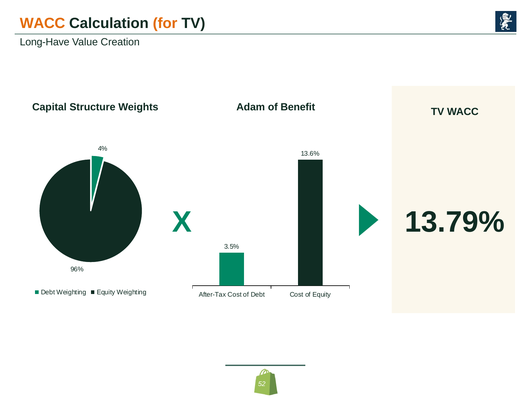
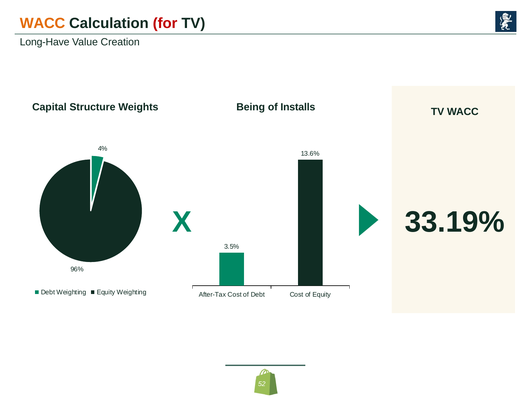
for colour: orange -> red (165, 23)
Adam: Adam -> Being (251, 107)
Benefit: Benefit -> Installs (298, 107)
13.79%: 13.79% -> 33.19% (455, 222)
